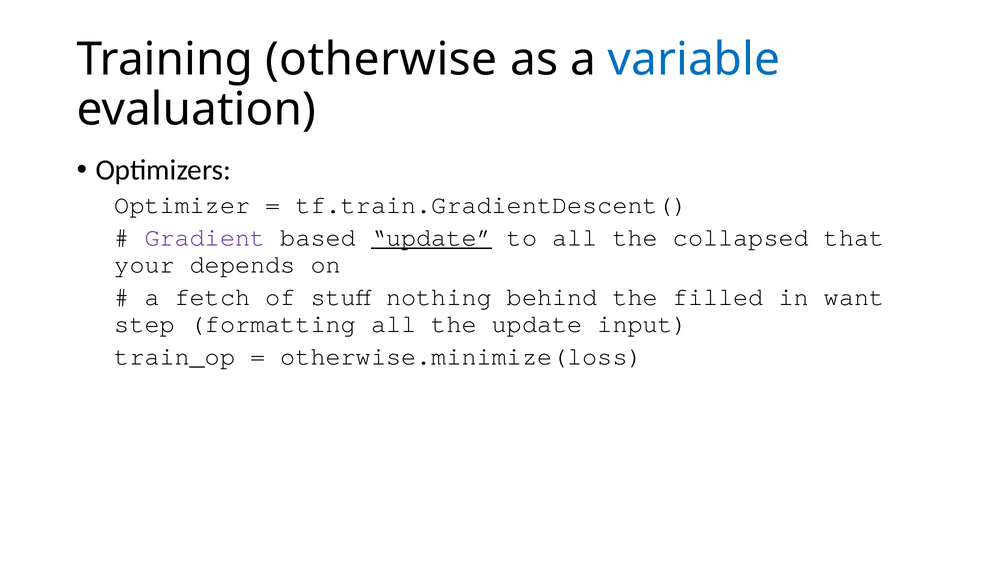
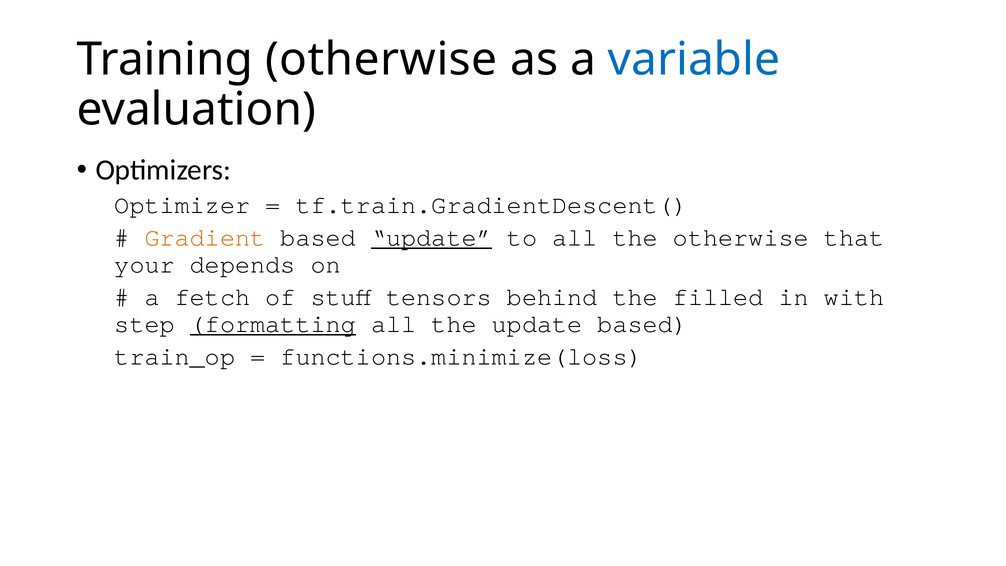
Gradient colour: purple -> orange (205, 237)
the collapsed: collapsed -> otherwise (741, 237)
nothing: nothing -> tensors (439, 297)
want: want -> with (854, 297)
formatting underline: none -> present (273, 324)
update input: input -> based (643, 324)
otherwise.minimize(loss: otherwise.minimize(loss -> functions.minimize(loss (462, 356)
